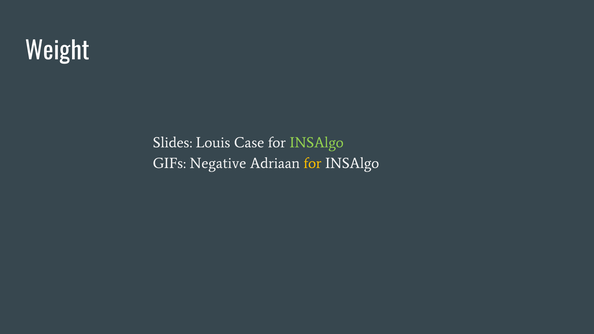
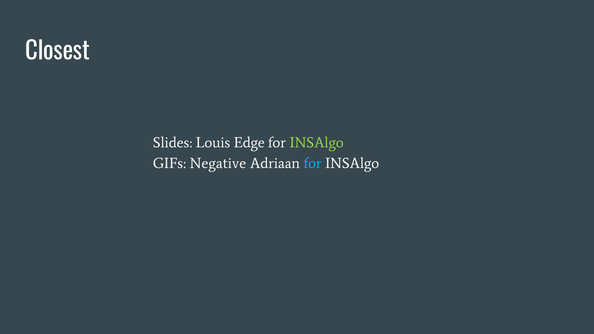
Weight: Weight -> Closest (57, 51)
Case: Case -> Edge (249, 143)
for colour: yellow -> light blue (313, 163)
